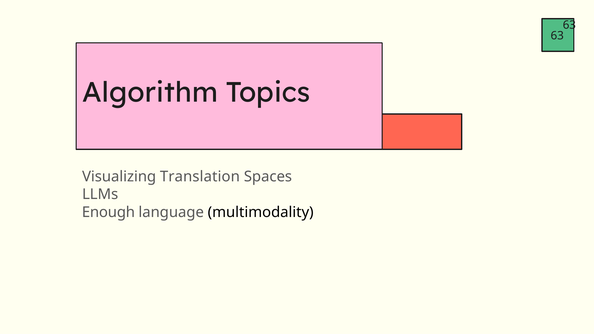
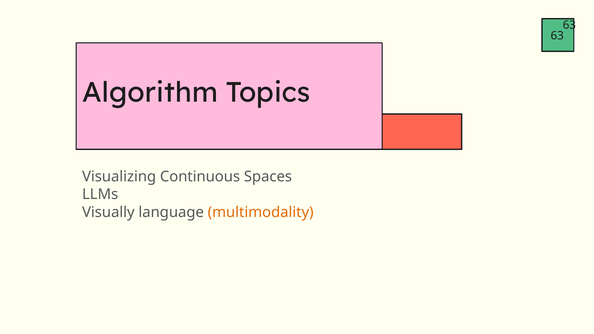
Translation: Translation -> Continuous (200, 177)
Enough: Enough -> Visually (108, 212)
multimodality colour: black -> orange (261, 212)
